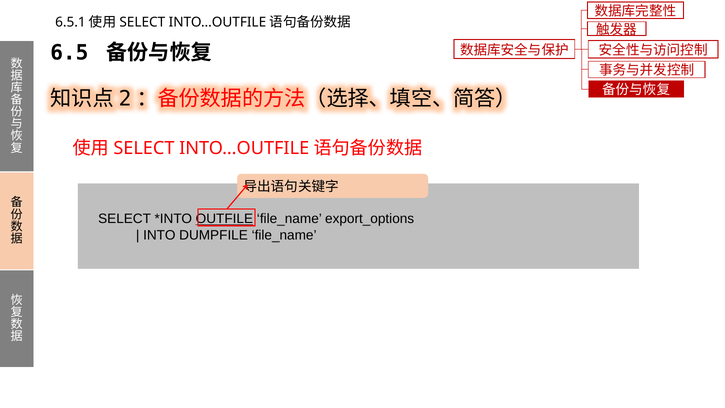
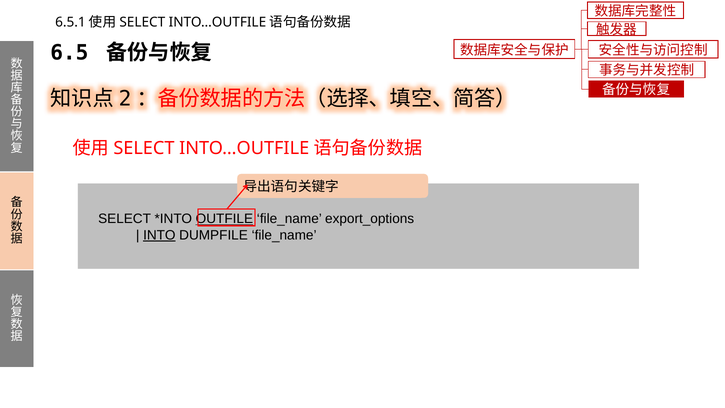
INTO underline: none -> present (159, 235)
